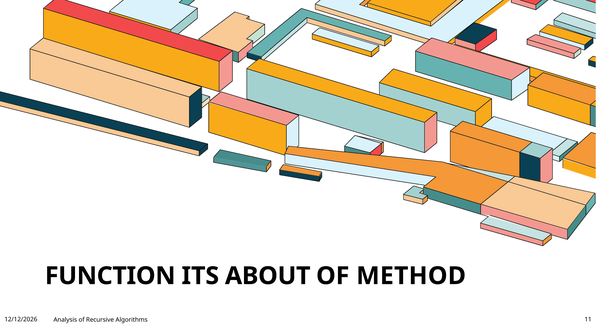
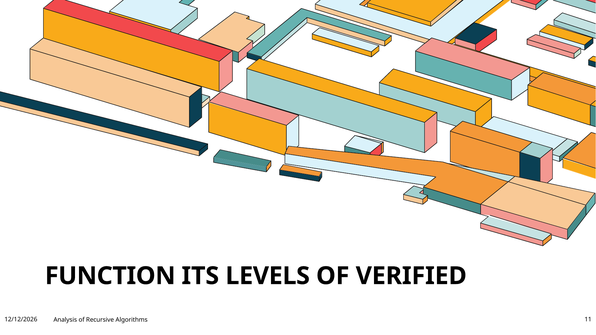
ABOUT: ABOUT -> LEVELS (268, 276)
METHOD: METHOD -> VERIFIED (411, 276)
